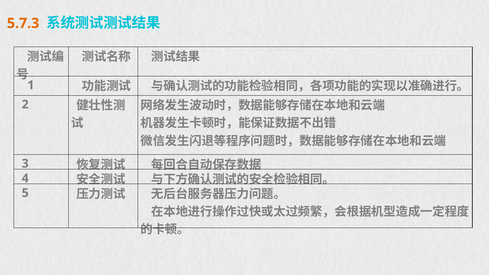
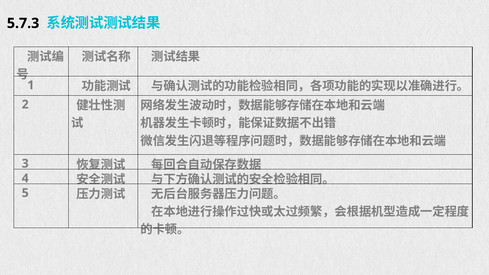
5.7.3 colour: orange -> black (23, 23)
